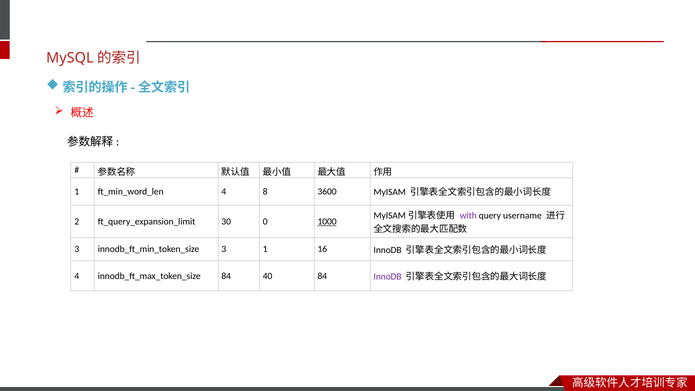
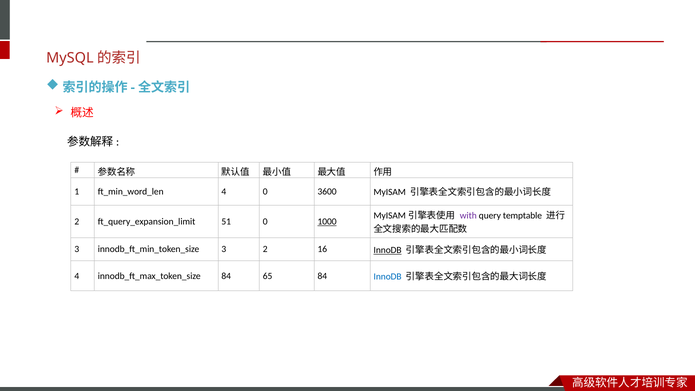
4 8: 8 -> 0 (265, 191)
username: username -> temptable (522, 216)
30: 30 -> 51 (226, 221)
3 1: 1 -> 2 (265, 249)
InnoDB underline: none -> present (388, 250)
40: 40 -> 65 (268, 276)
InnoDB colour: purple -> blue (388, 277)
